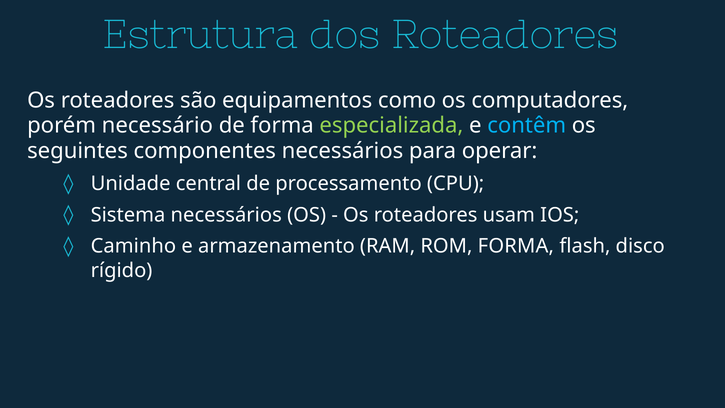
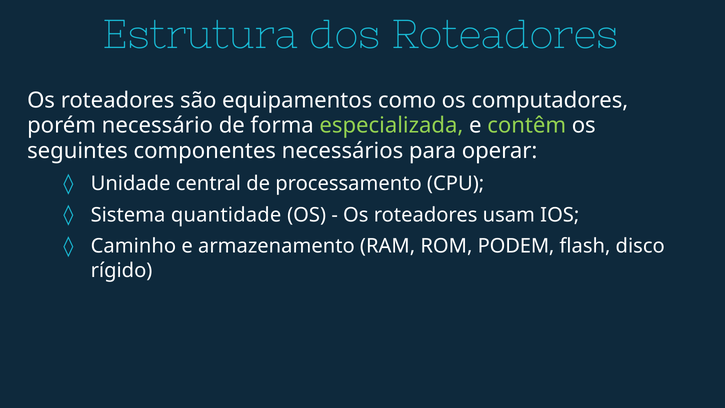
contêm colour: light blue -> light green (527, 126)
Sistema necessários: necessários -> quantidade (226, 215)
ROM FORMA: FORMA -> PODEM (516, 246)
